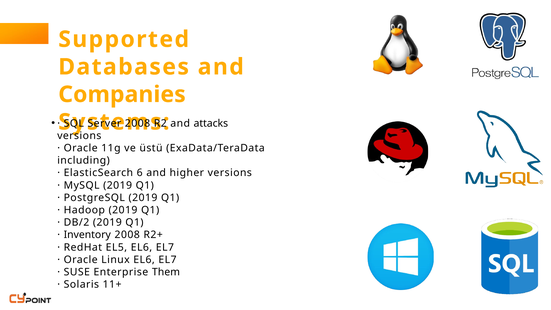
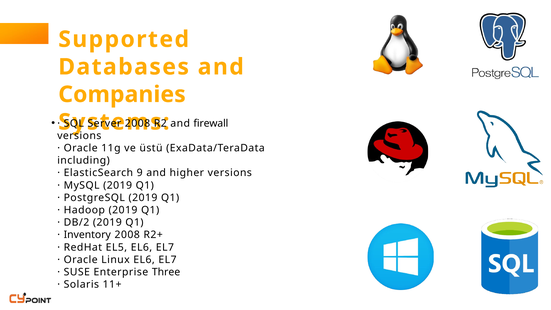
attacks: attacks -> firewall (211, 123)
6: 6 -> 9 (140, 173)
Them: Them -> Three (166, 272)
